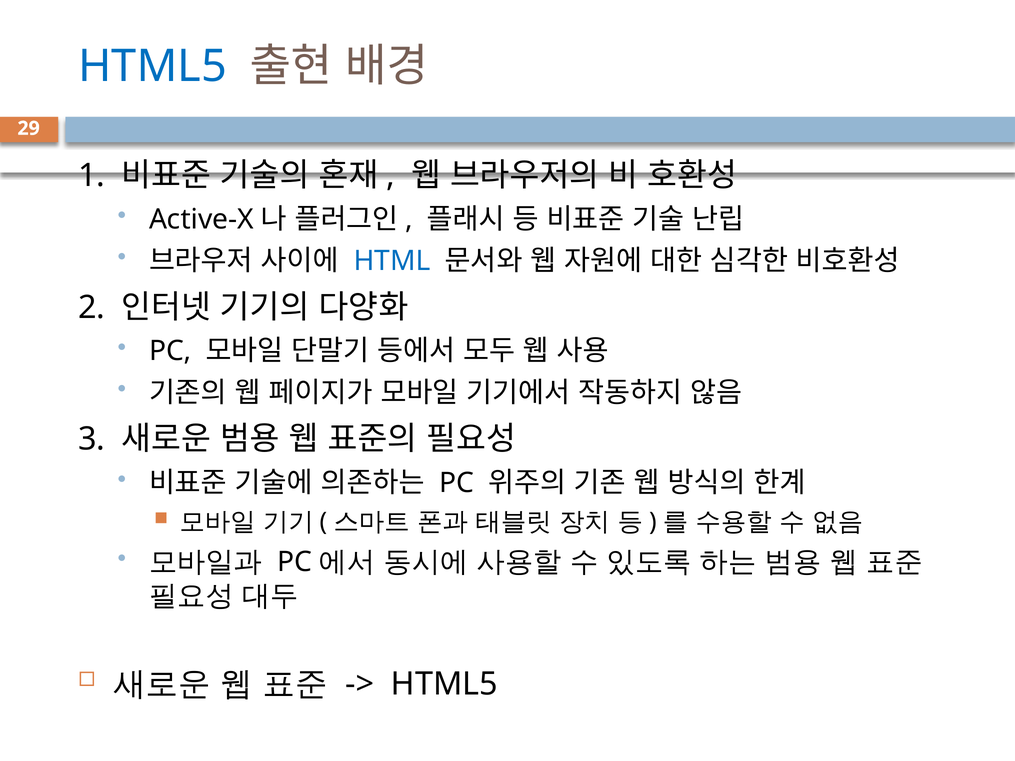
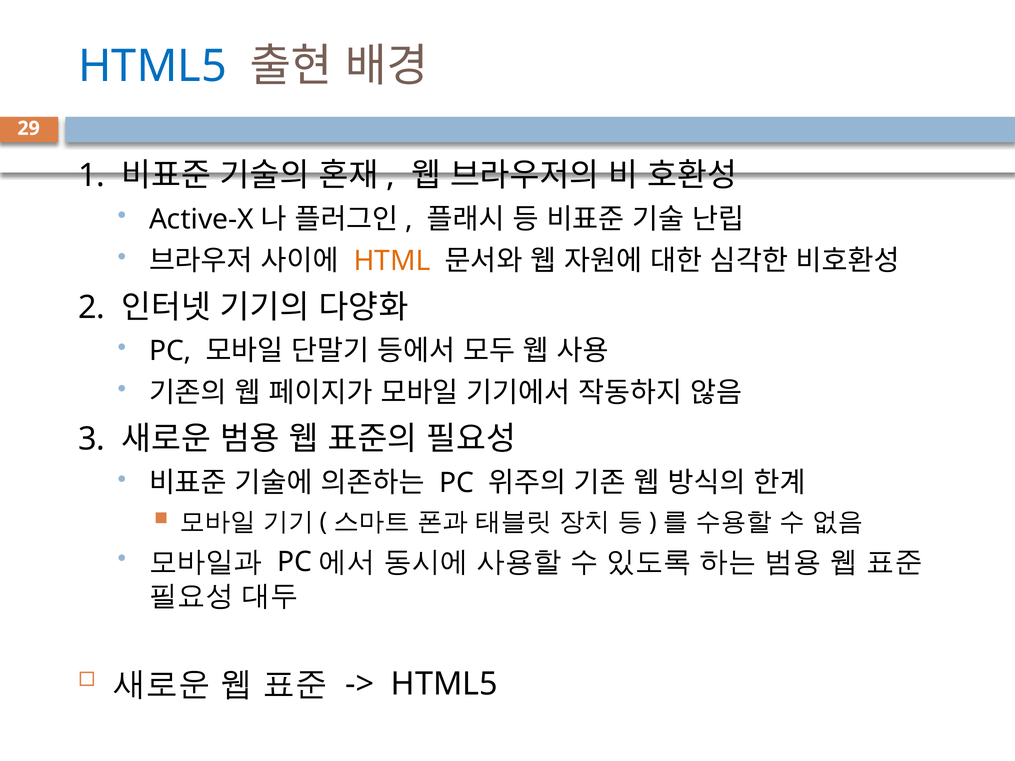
HTML colour: blue -> orange (392, 261)
